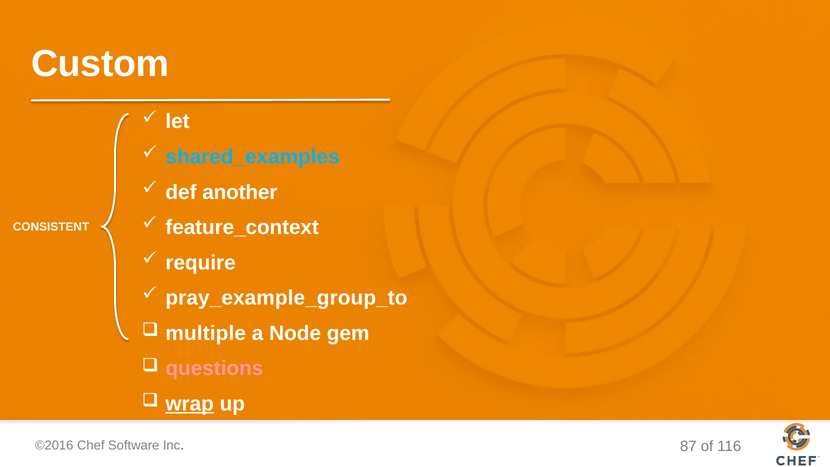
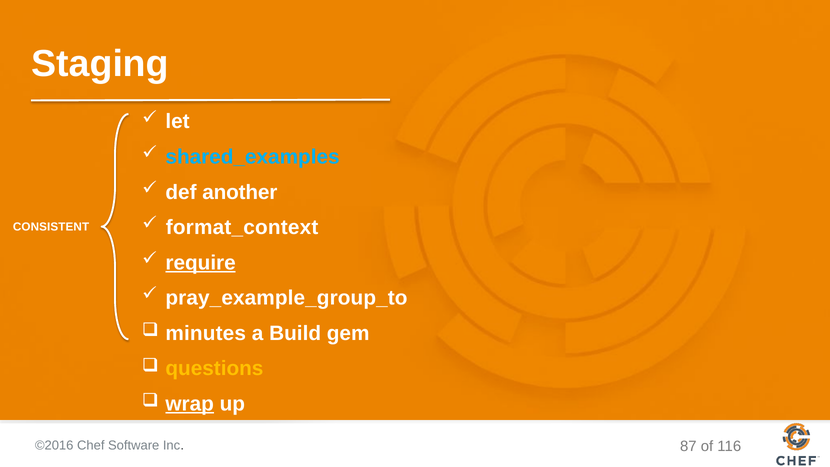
Custom: Custom -> Staging (100, 64)
feature_context: feature_context -> format_context (242, 227)
require underline: none -> present (201, 263)
multiple: multiple -> minutes (206, 333)
Node: Node -> Build (295, 333)
questions colour: pink -> yellow (214, 368)
